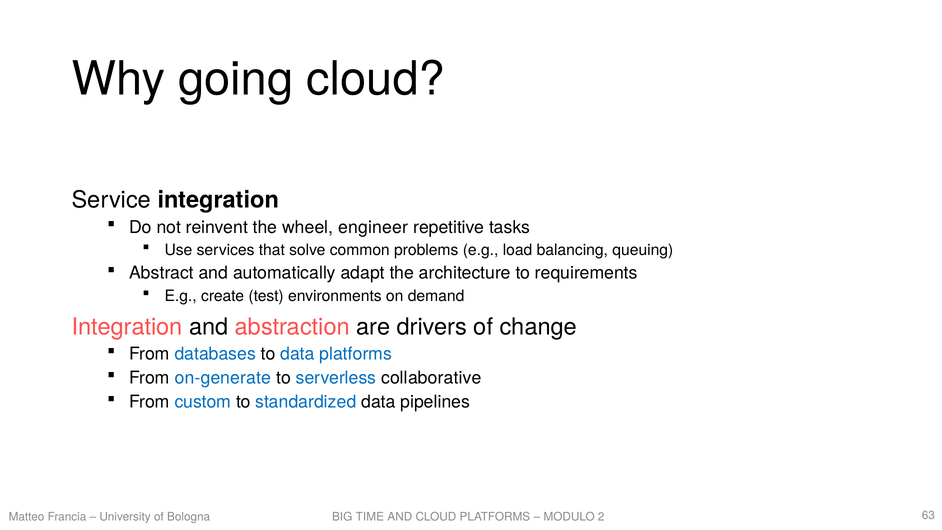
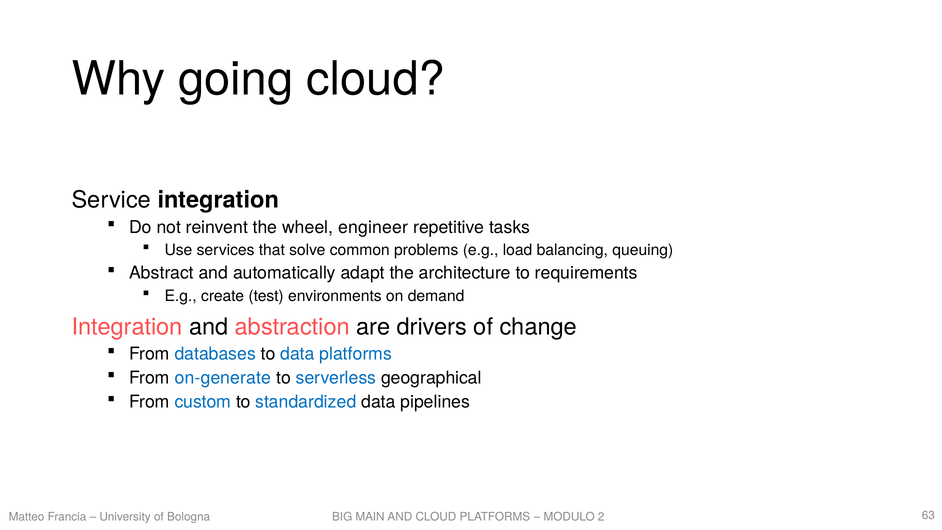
collaborative: collaborative -> geographical (431, 378)
TIME: TIME -> MAIN (370, 517)
